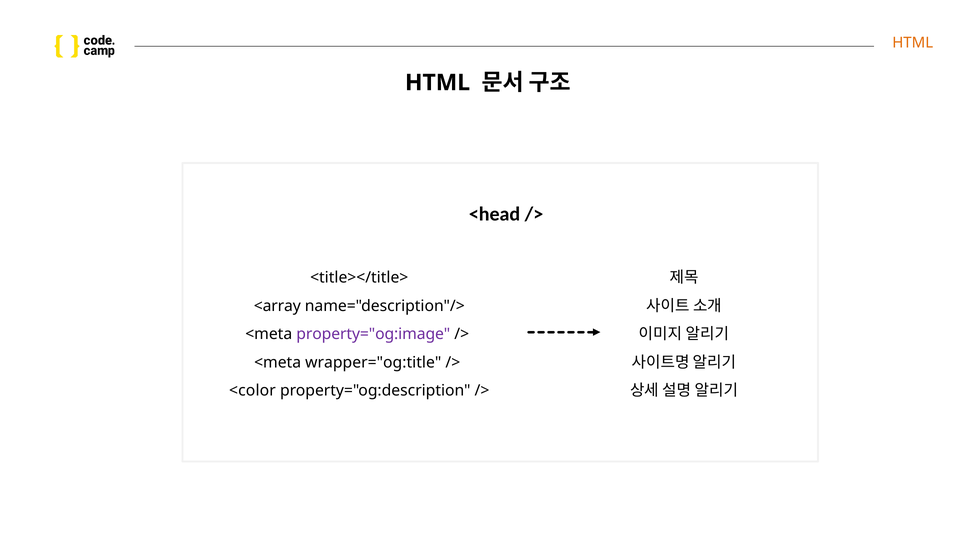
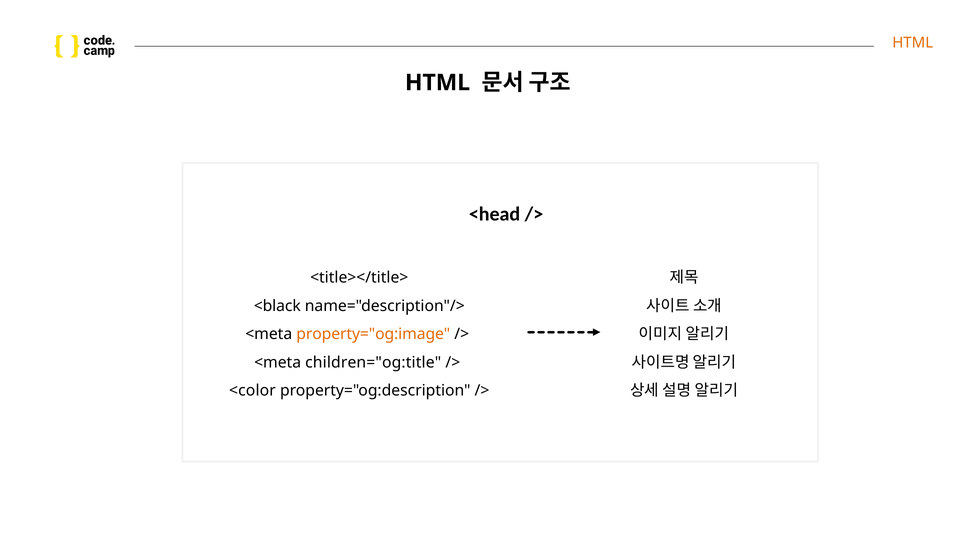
<array: <array -> <black (277, 306)
property="og:image colour: purple -> orange (373, 334)
wrapper="og:title: wrapper="og:title -> children="og:title (373, 362)
